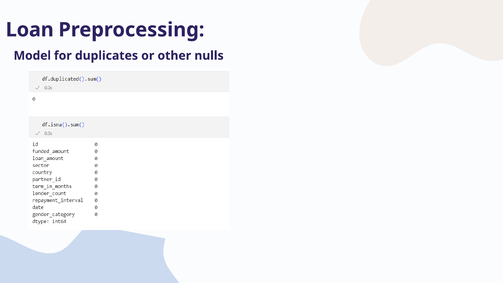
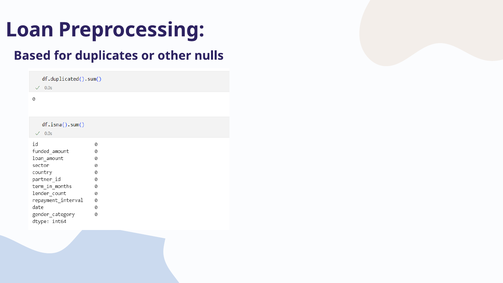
Model: Model -> Based (32, 56)
